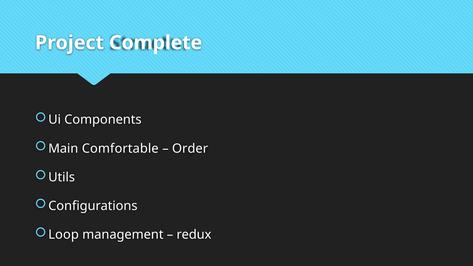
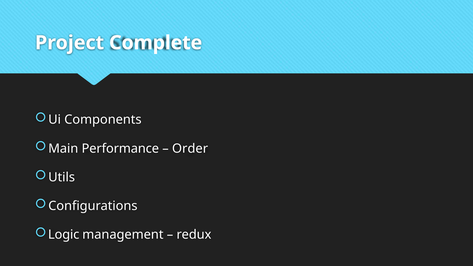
Comfortable: Comfortable -> Performance (120, 149)
Loop: Loop -> Logic (64, 235)
